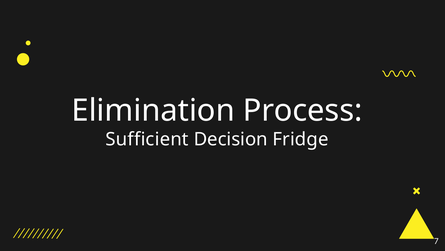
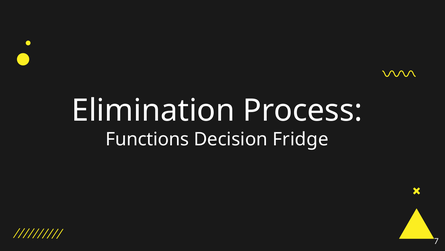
Sufficient: Sufficient -> Functions (147, 139)
